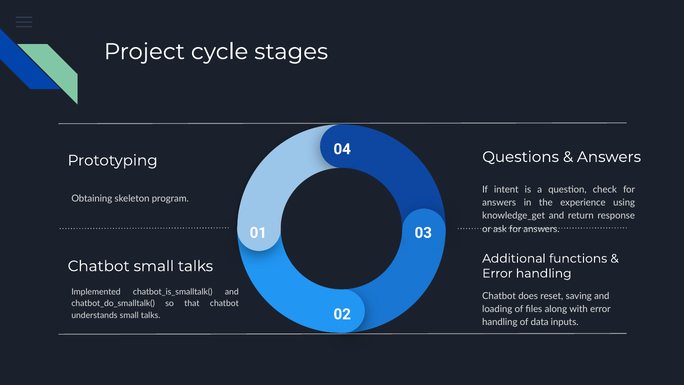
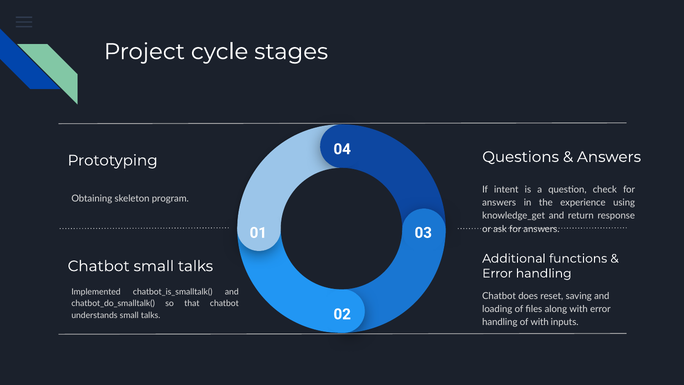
of data: data -> with (540, 322)
